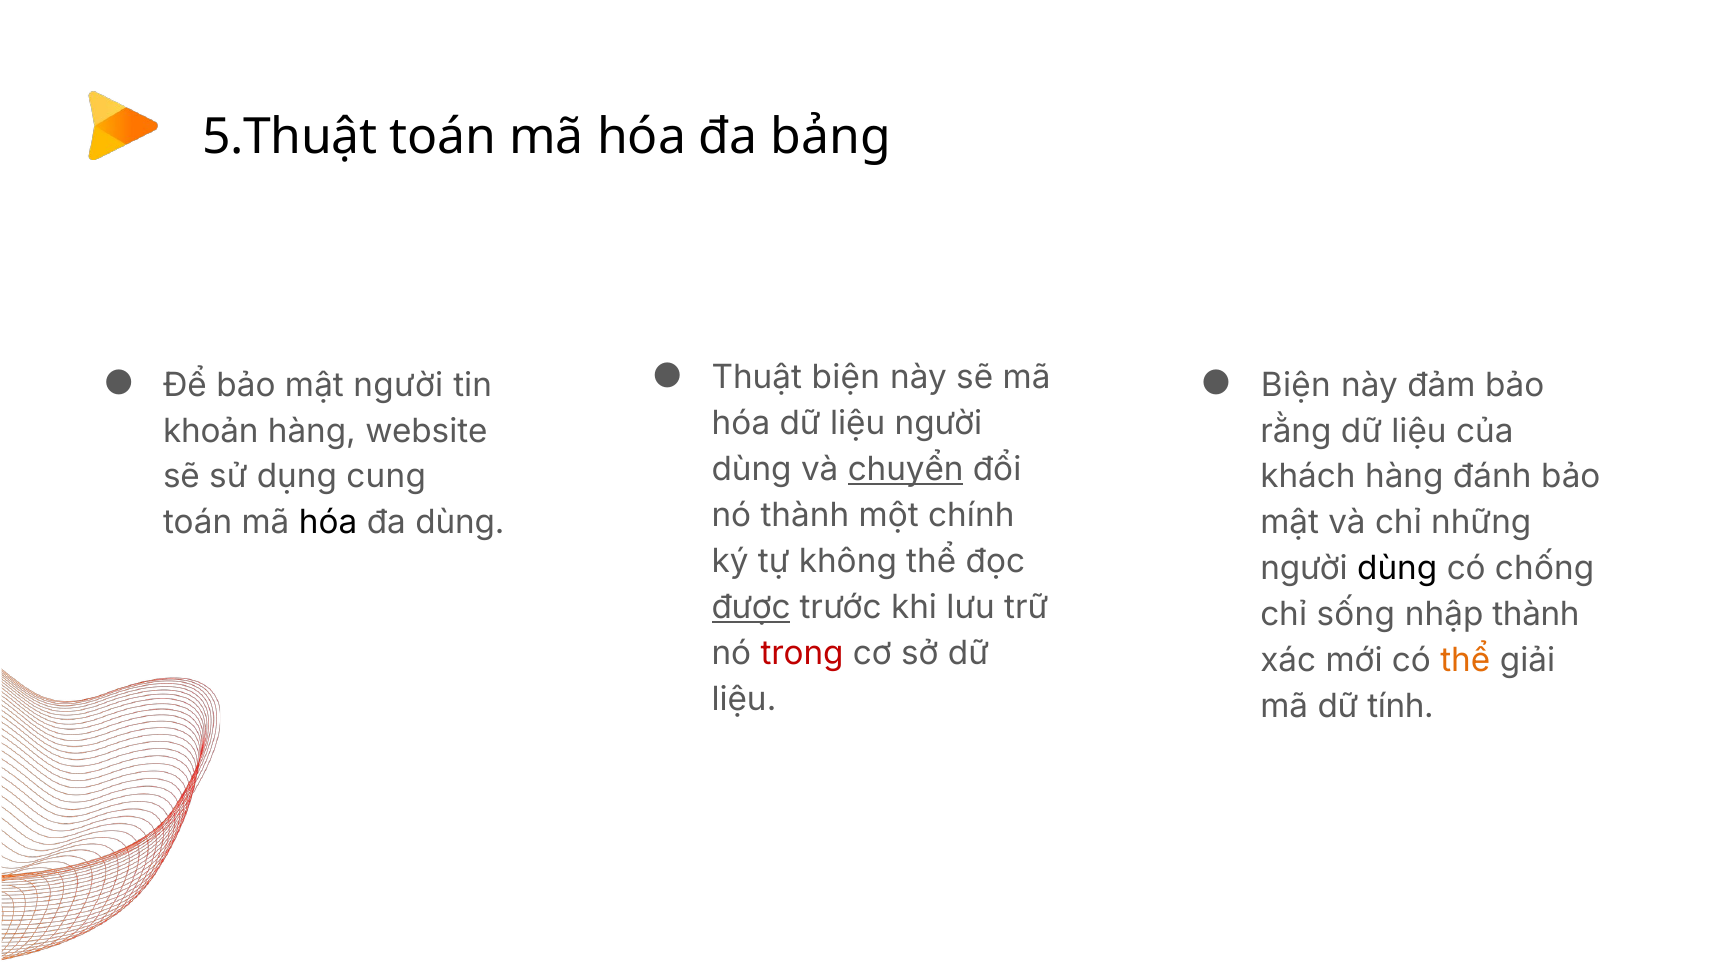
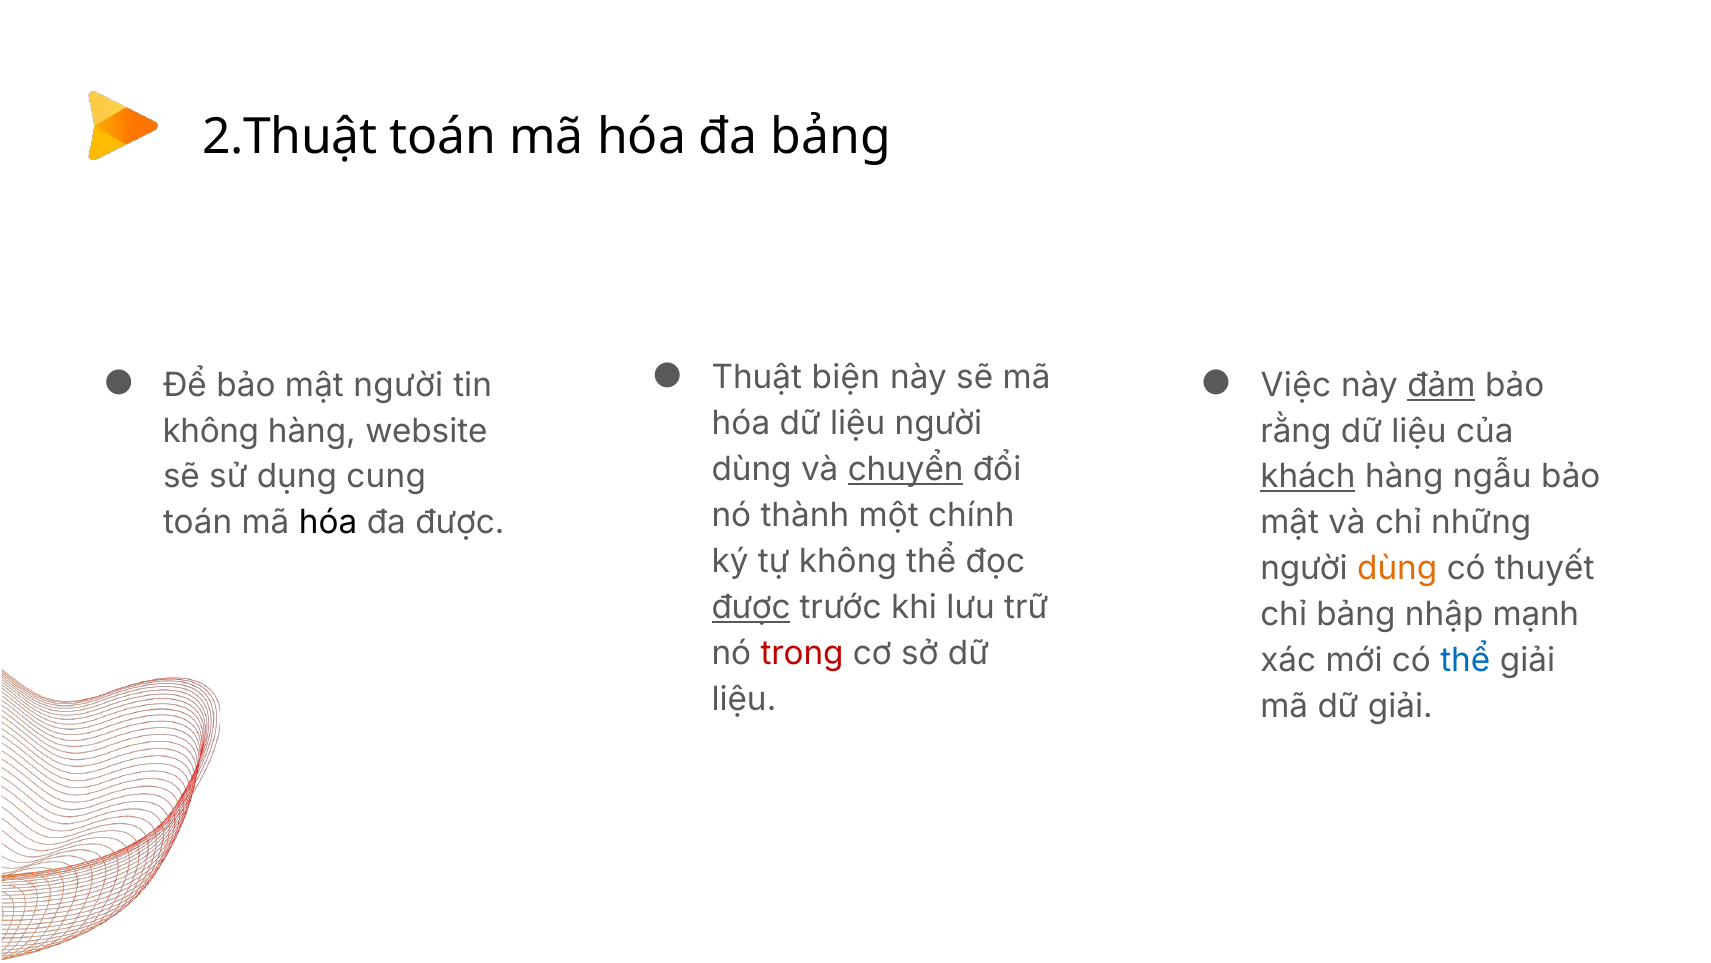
5.Thuật: 5.Thuật -> 2.Thuật (290, 137)
Biện: Biện -> Việc (1296, 385)
đảm underline: none -> present (1441, 385)
khoản: khoản -> không (211, 431)
khách underline: none -> present (1308, 477)
đánh: đánh -> ngẫu (1492, 477)
đa dùng: dùng -> được (460, 523)
dùng colour: black -> orange (1397, 568)
chống: chống -> thuyết (1545, 568)
chỉ sống: sống -> bảng (1356, 614)
nhập thành: thành -> mạnh (1536, 614)
thể colour: orange -> blue (1465, 660)
dữ tính: tính -> giải (1400, 706)
